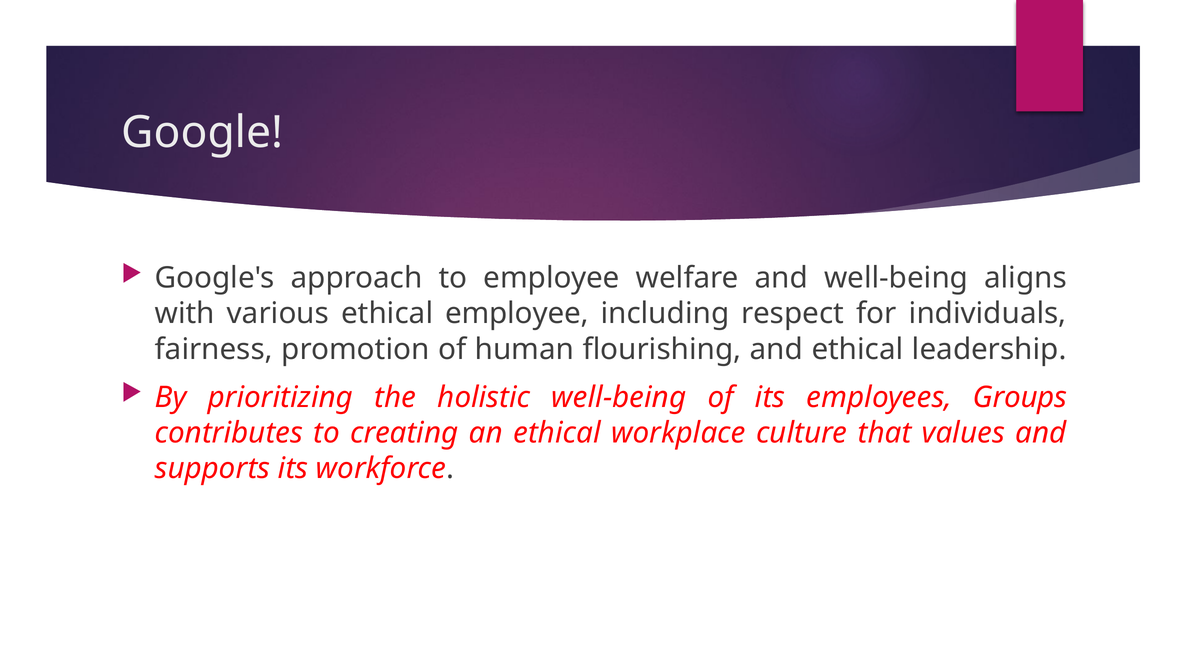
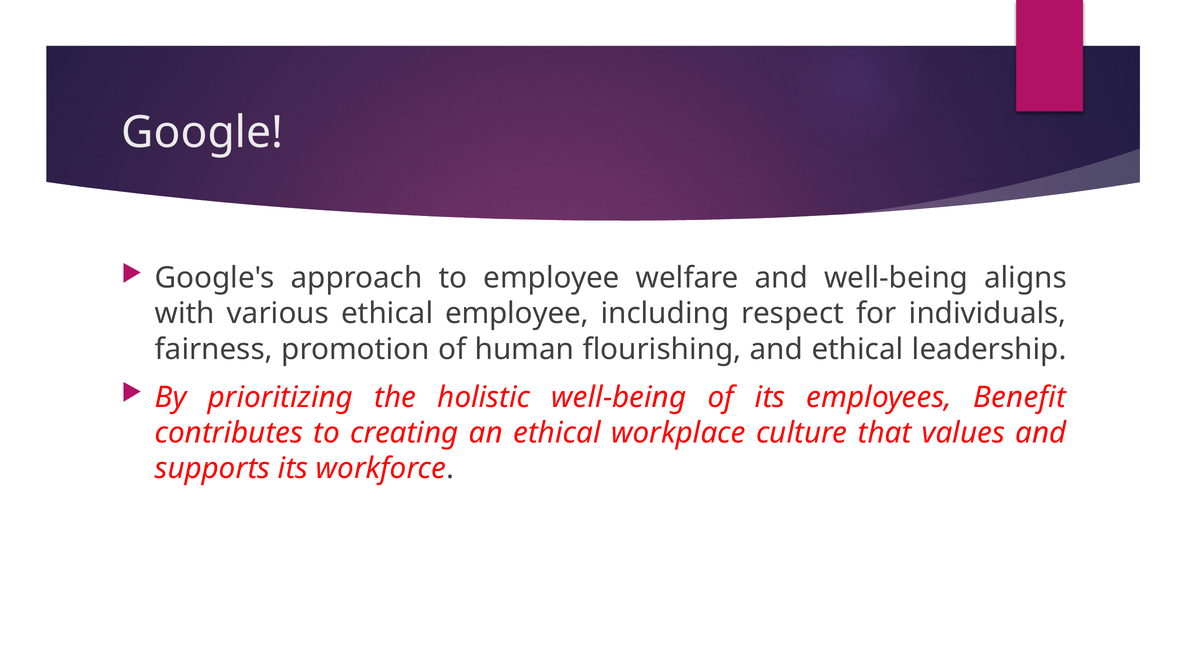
Groups: Groups -> Benefit (1020, 397)
